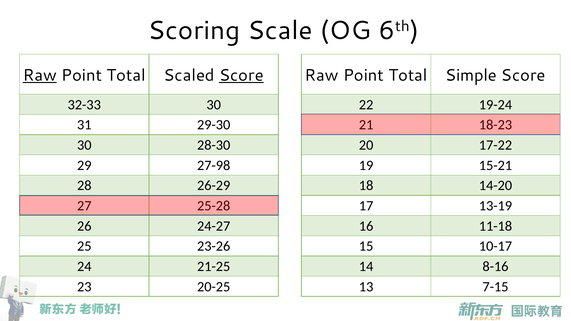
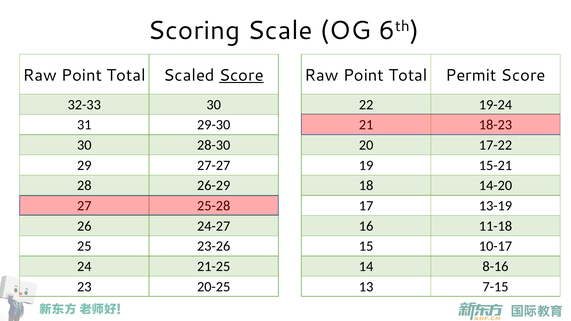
Raw underline: present -> none (40, 75)
Simple: Simple -> Permit (471, 75)
27-98: 27-98 -> 27-27 (214, 165)
